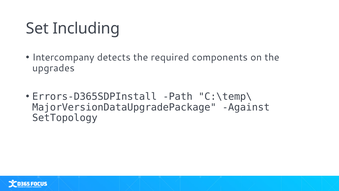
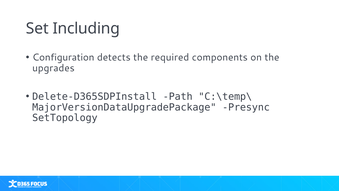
Intercompany: Intercompany -> Configuration (63, 57)
Errors-D365SDPInstall: Errors-D365SDPInstall -> Delete-D365SDPInstall (95, 96)
Against: Against -> Presync (246, 107)
